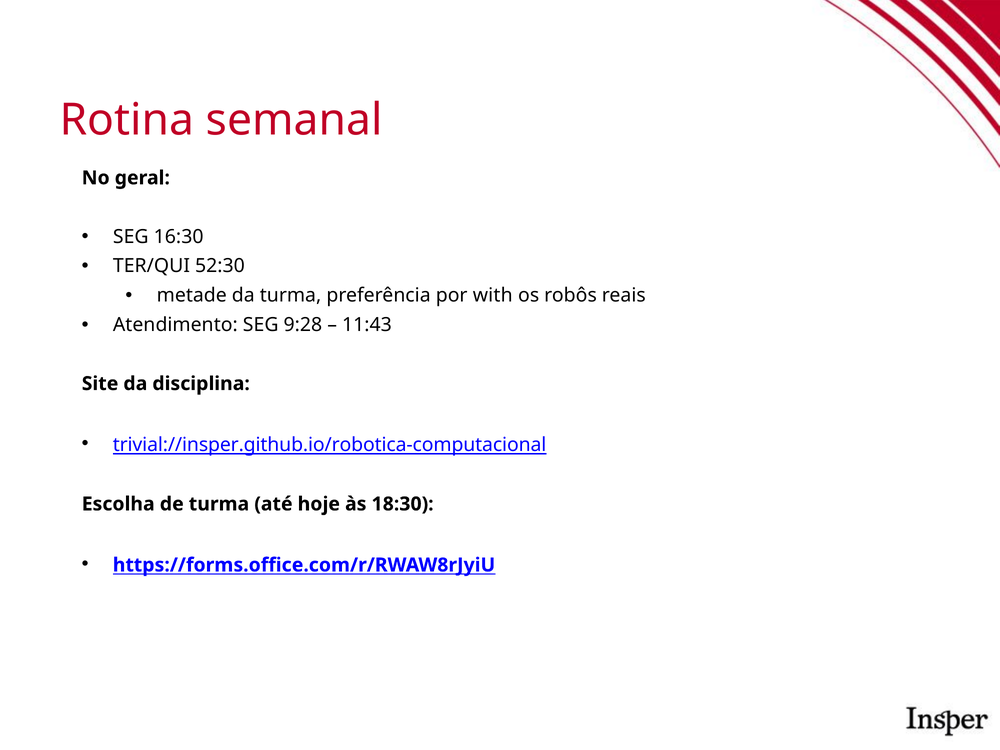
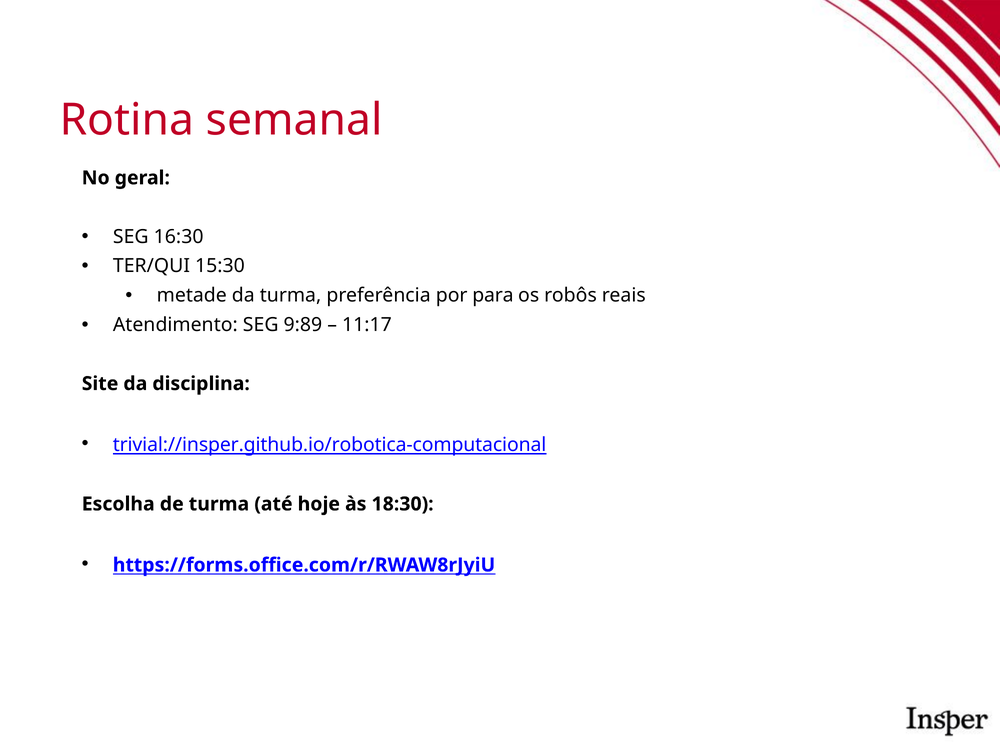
52:30: 52:30 -> 15:30 (220, 266)
with: with -> para (493, 295)
9:28: 9:28 -> 9:89 (303, 325)
11:43: 11:43 -> 11:17 (367, 325)
